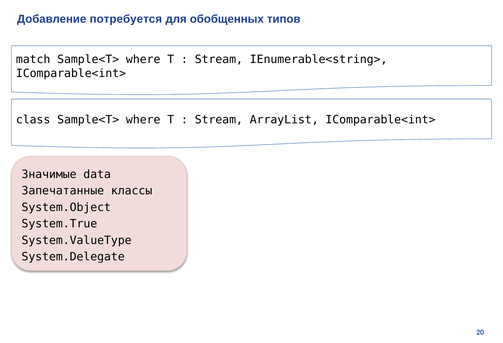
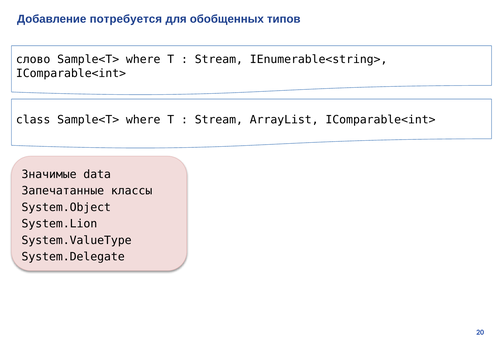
match: match -> слово (33, 60)
System.True: System.True -> System.Lion (59, 224)
